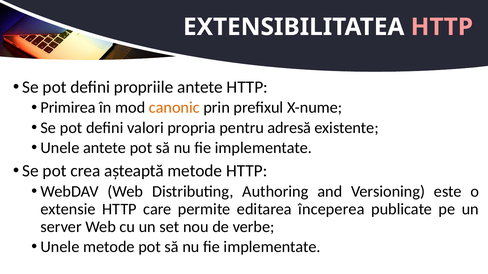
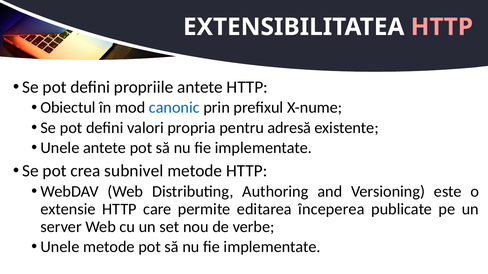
Primirea: Primirea -> Obiectul (68, 108)
canonic colour: orange -> blue (174, 108)
așteaptă: așteaptă -> subnivel (134, 171)
